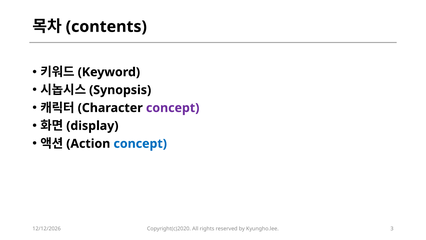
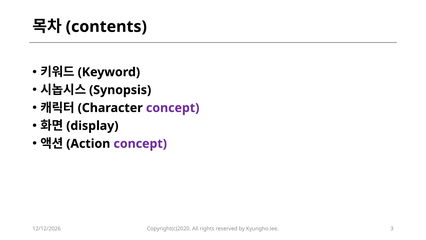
concept colour: blue -> purple (140, 143)
